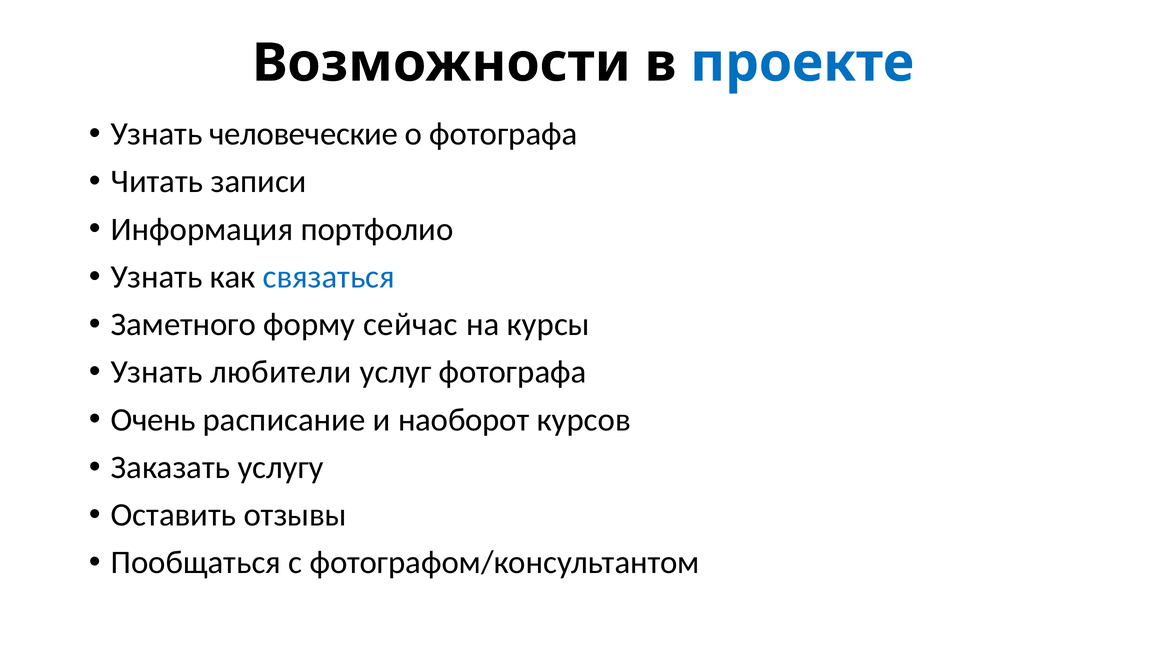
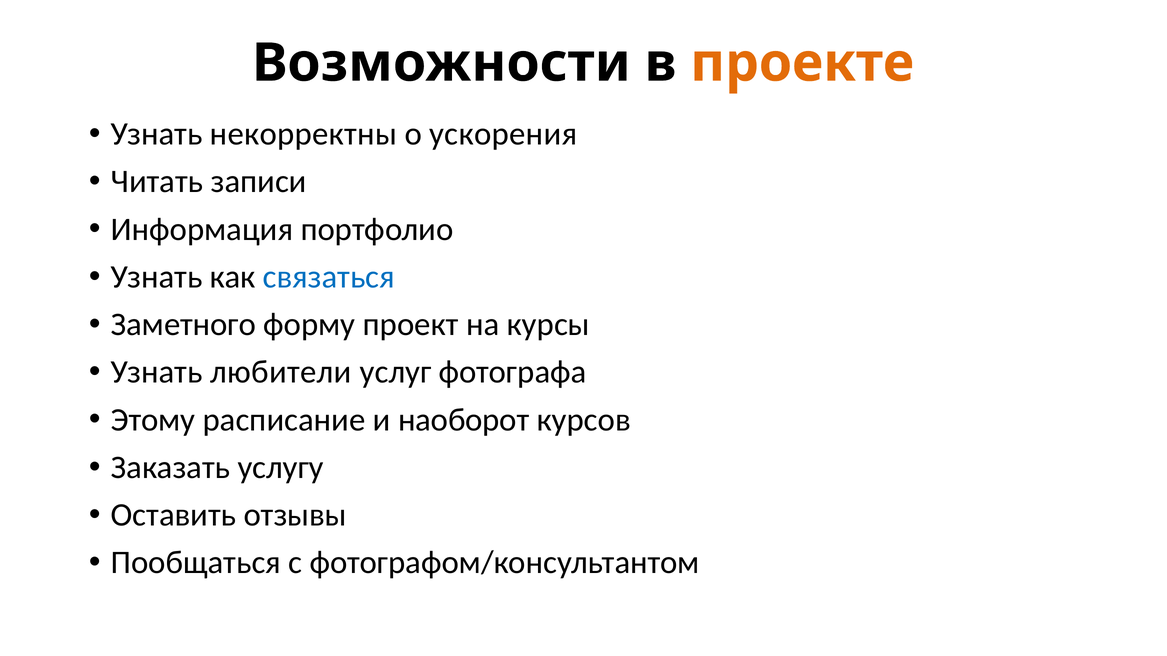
проекте colour: blue -> orange (802, 63)
человеческие: человеческие -> некорректны (303, 134)
о фотографа: фотографа -> ускорения (503, 134)
сейчас: сейчас -> проект (411, 325)
Очень: Очень -> Этому (153, 420)
